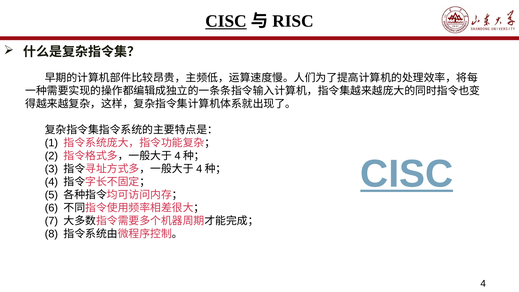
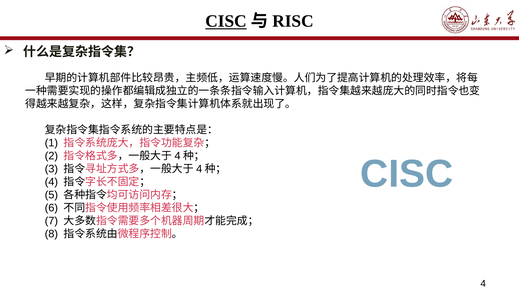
CISC underline: present -> none (407, 174)
